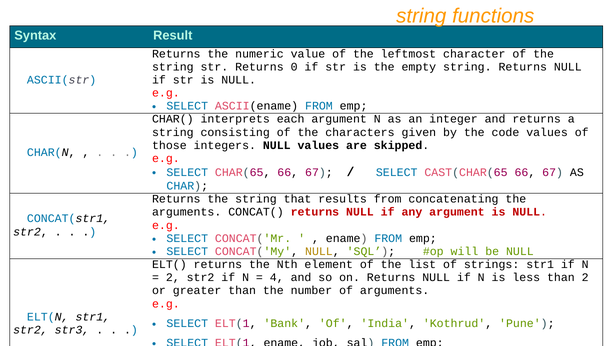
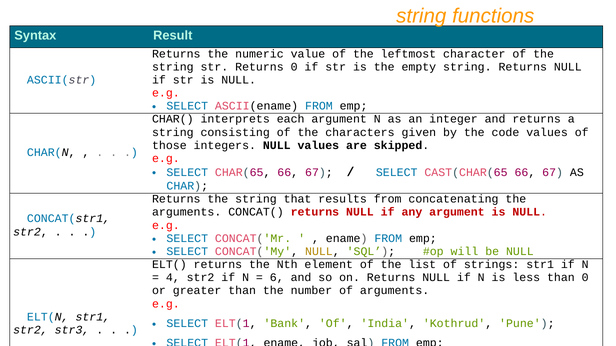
2: 2 -> 4 (173, 278)
4: 4 -> 6 (277, 278)
than 2: 2 -> 0 (585, 278)
